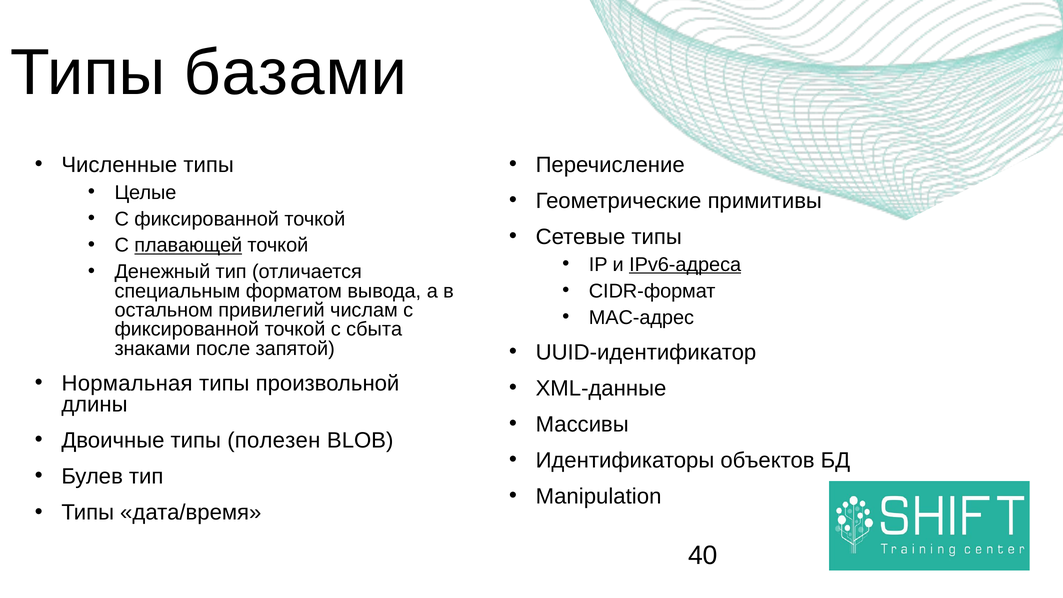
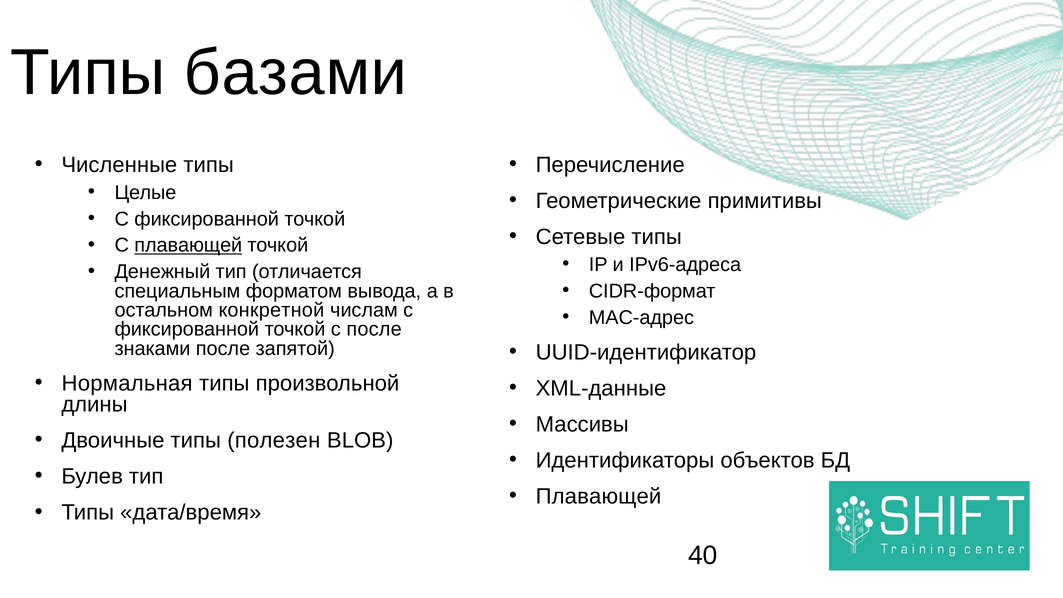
IPv6-адреса underline: present -> none (685, 264)
привилегий: привилегий -> конкретной (271, 310)
с сбыта: сбыта -> после (374, 329)
Manipulation: Manipulation -> Плавающей (599, 496)
